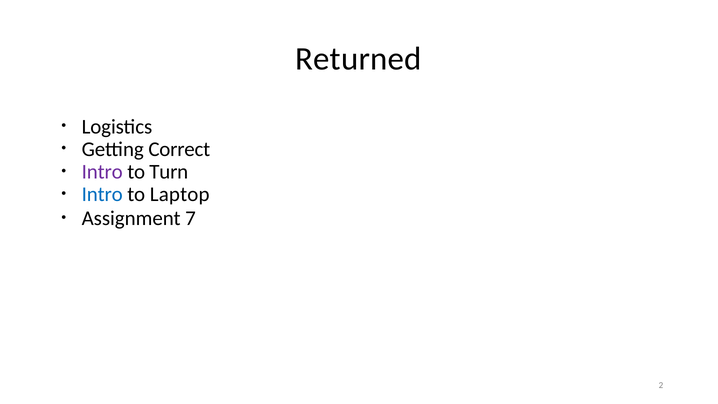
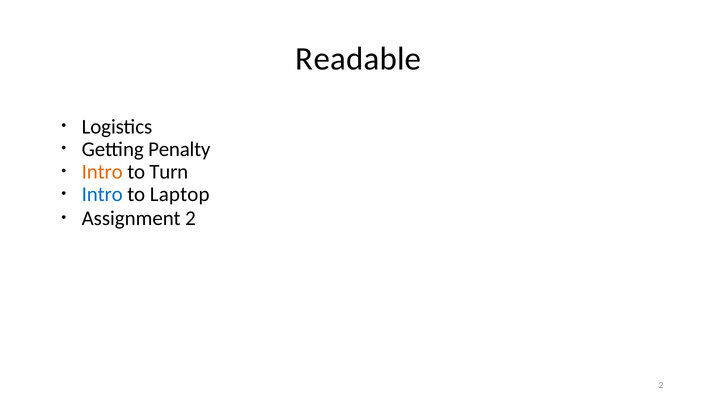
Returned: Returned -> Readable (358, 59)
Correct: Correct -> Penalty (179, 149)
Intro colour: purple -> orange (102, 172)
Assignment 7: 7 -> 2 (191, 218)
